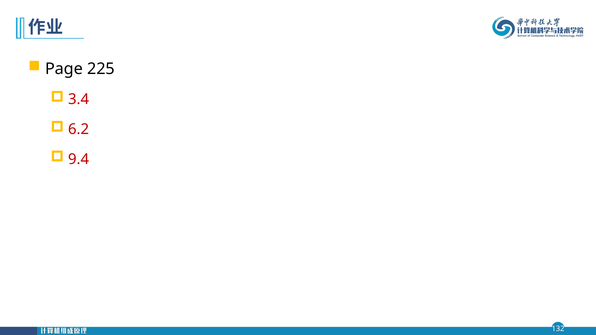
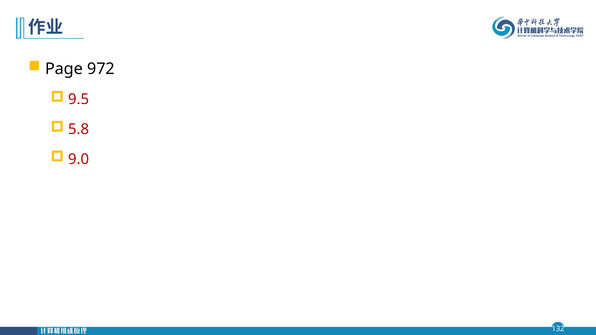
225: 225 -> 972 (101, 69)
3.4: 3.4 -> 9.5 (79, 99)
6.2: 6.2 -> 5.8 (79, 129)
9.4: 9.4 -> 9.0 (79, 159)
